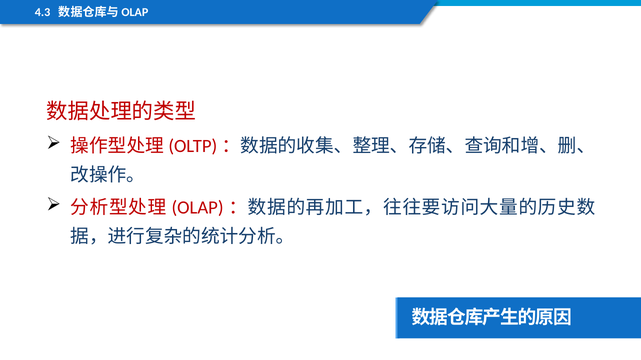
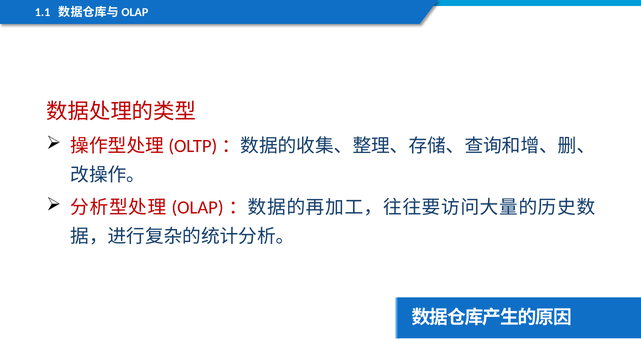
4.3: 4.3 -> 1.1 (43, 12)
